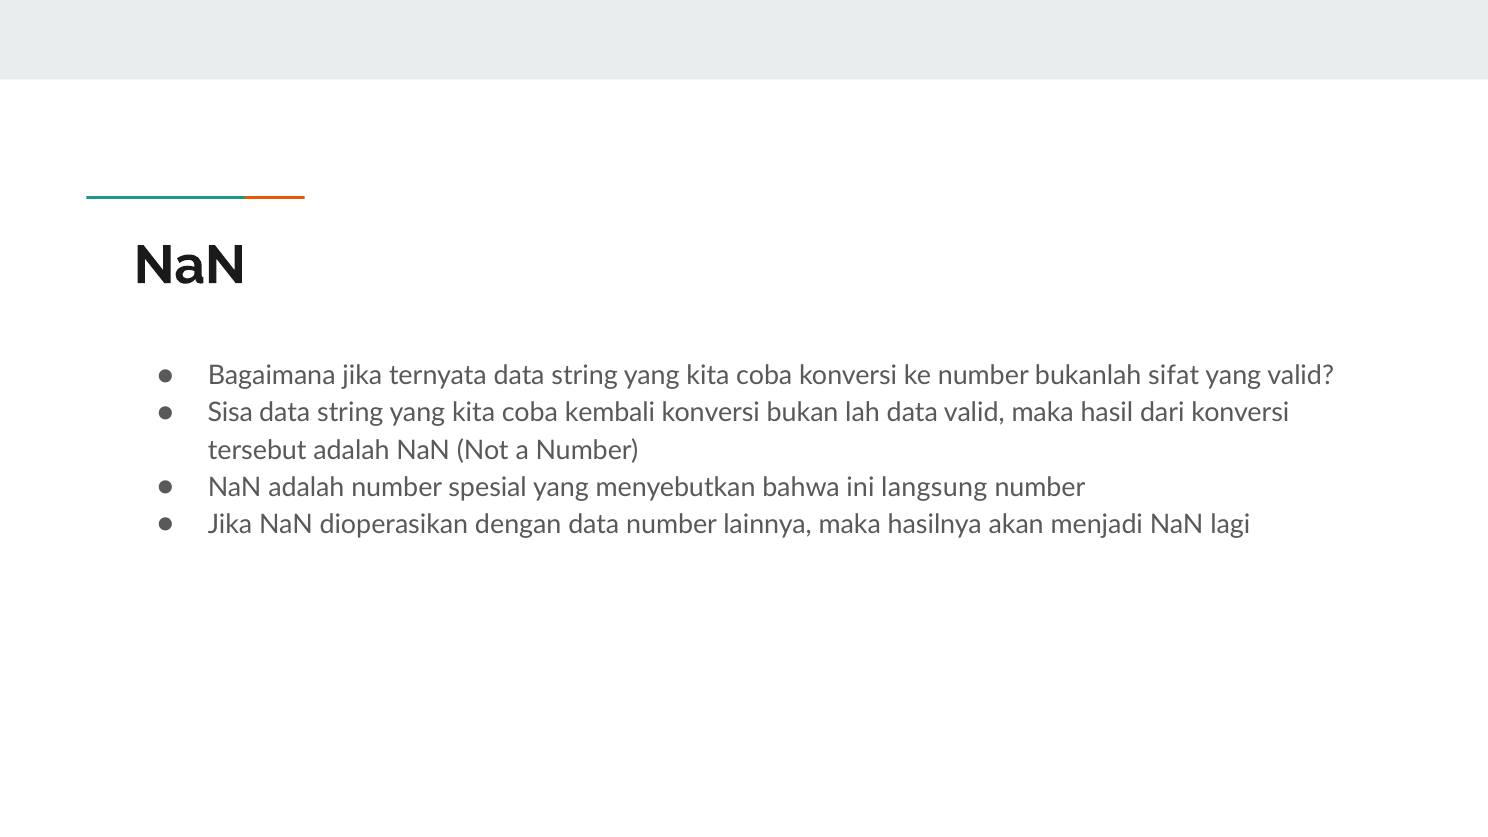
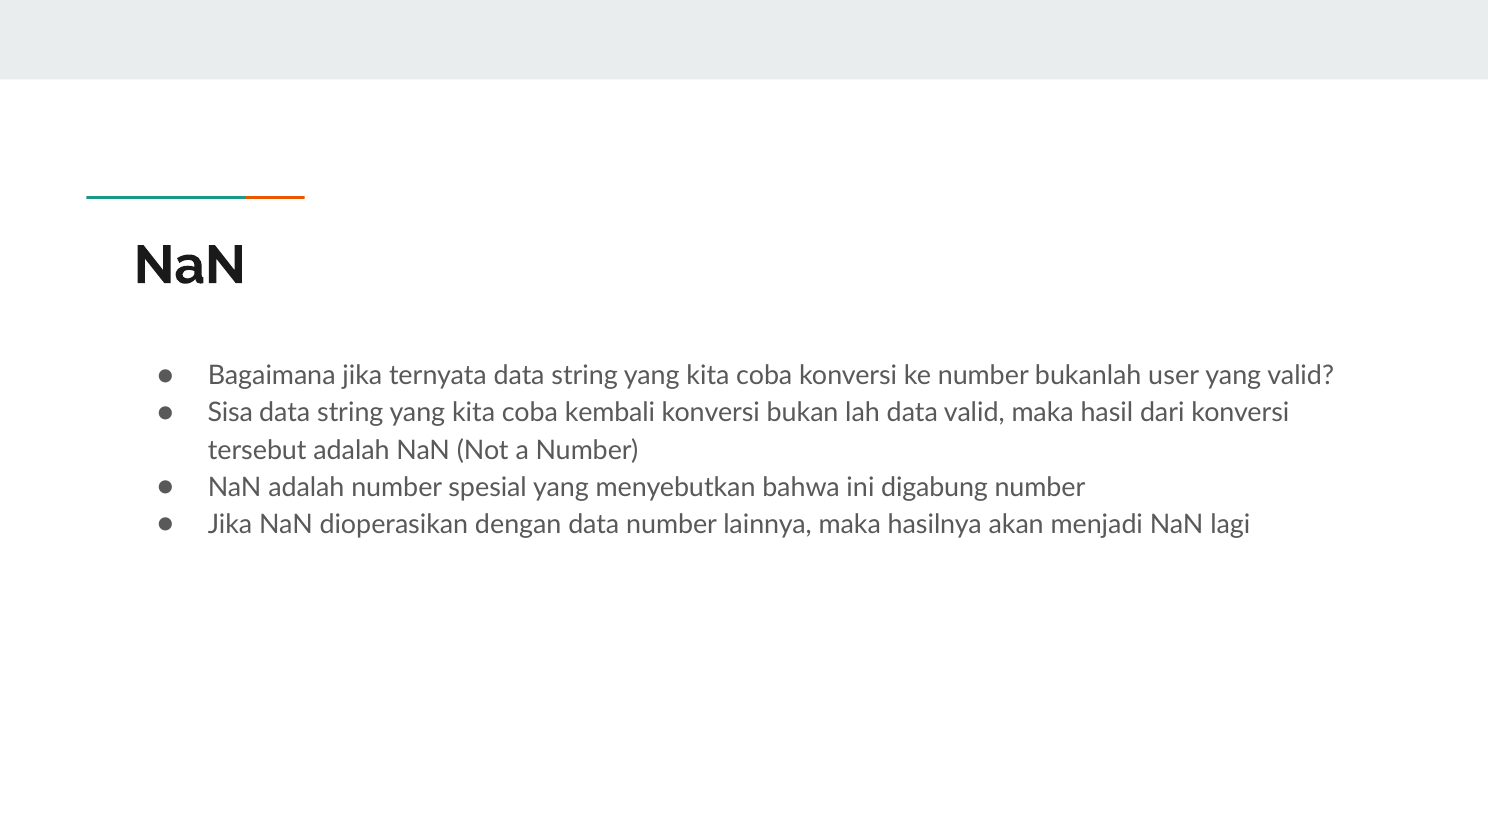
sifat: sifat -> user (1174, 376)
langsung: langsung -> digabung (935, 487)
